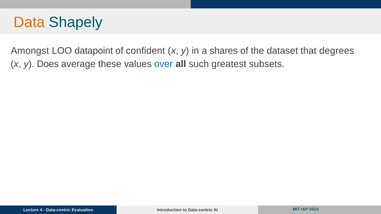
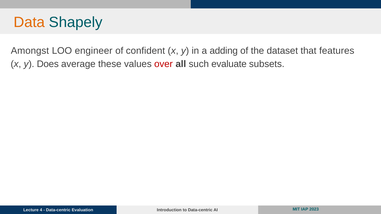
datapoint: datapoint -> engineer (94, 51)
shares: shares -> adding (224, 51)
degrees: degrees -> features (337, 51)
over colour: blue -> red (163, 64)
greatest: greatest -> evaluate (229, 64)
